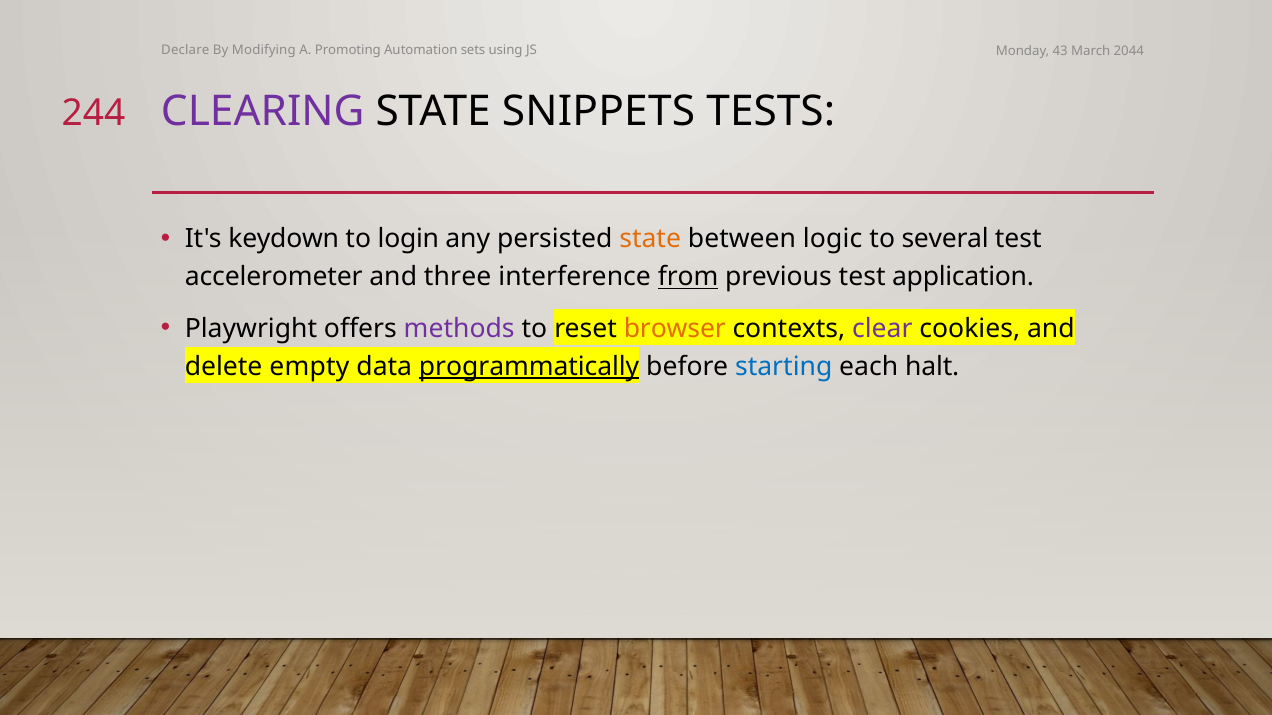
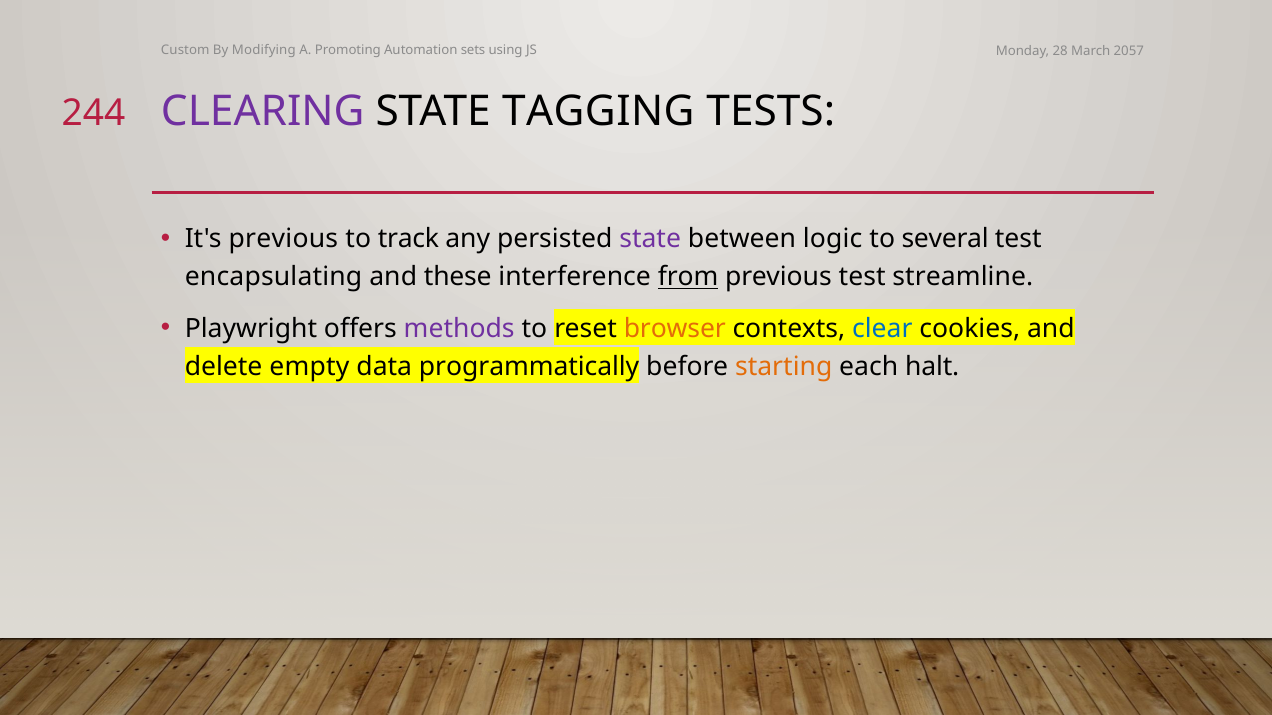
Declare: Declare -> Custom (185, 50)
43: 43 -> 28 (1060, 52)
2044: 2044 -> 2057 (1129, 52)
SNIPPETS: SNIPPETS -> TAGGING (598, 111)
It's keydown: keydown -> previous (283, 239)
login: login -> track (408, 239)
state colour: orange -> purple (650, 239)
accelerometer: accelerometer -> encapsulating (274, 277)
three: three -> these (458, 277)
application: application -> streamline (963, 277)
clear colour: purple -> blue (882, 329)
programmatically underline: present -> none (529, 367)
starting colour: blue -> orange (784, 367)
